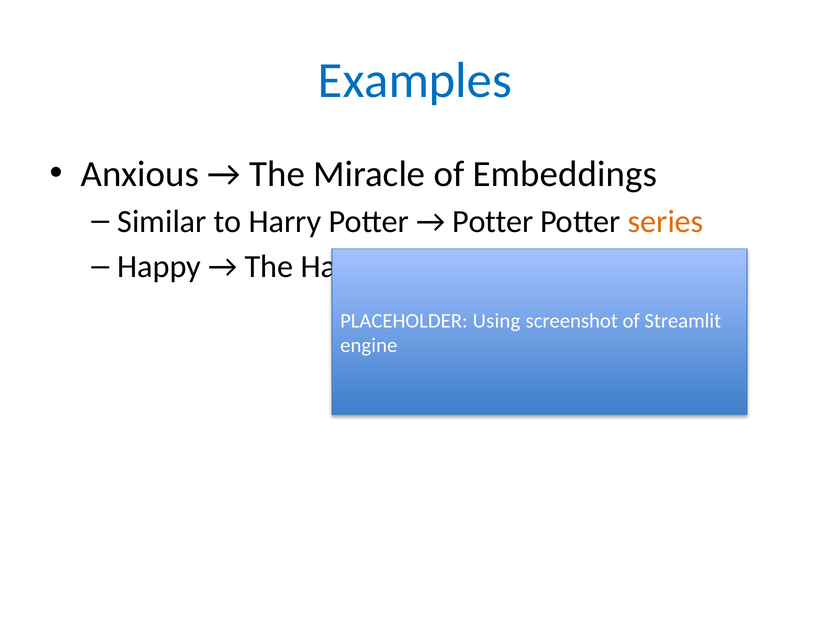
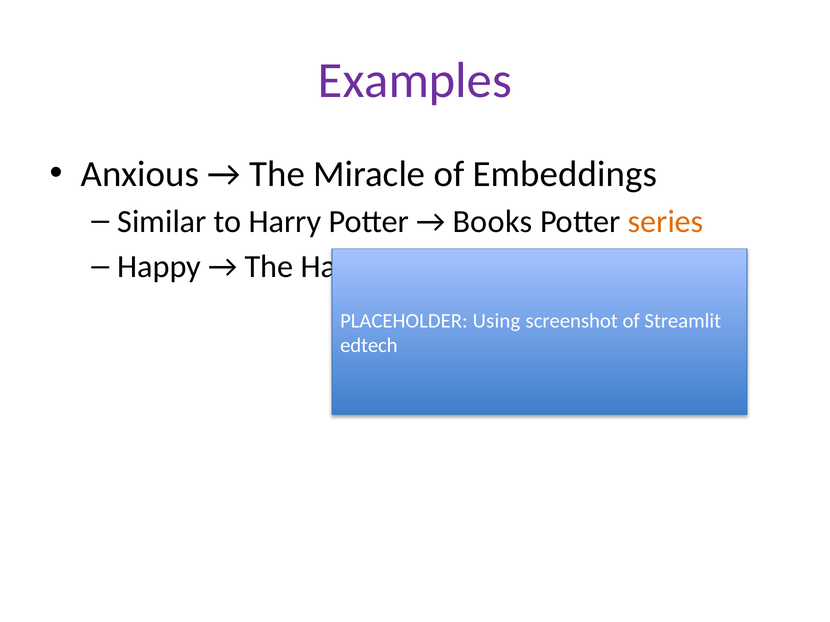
Examples colour: blue -> purple (415, 80)
Potter: Potter -> Books (493, 222)
engine: engine -> edtech (369, 346)
